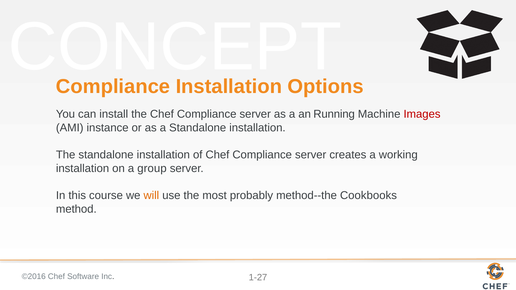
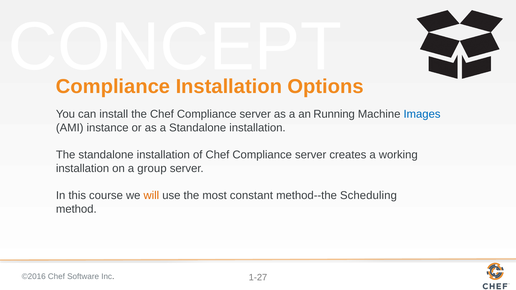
Images colour: red -> blue (422, 114)
probably: probably -> constant (251, 196)
Cookbooks: Cookbooks -> Scheduling (368, 196)
